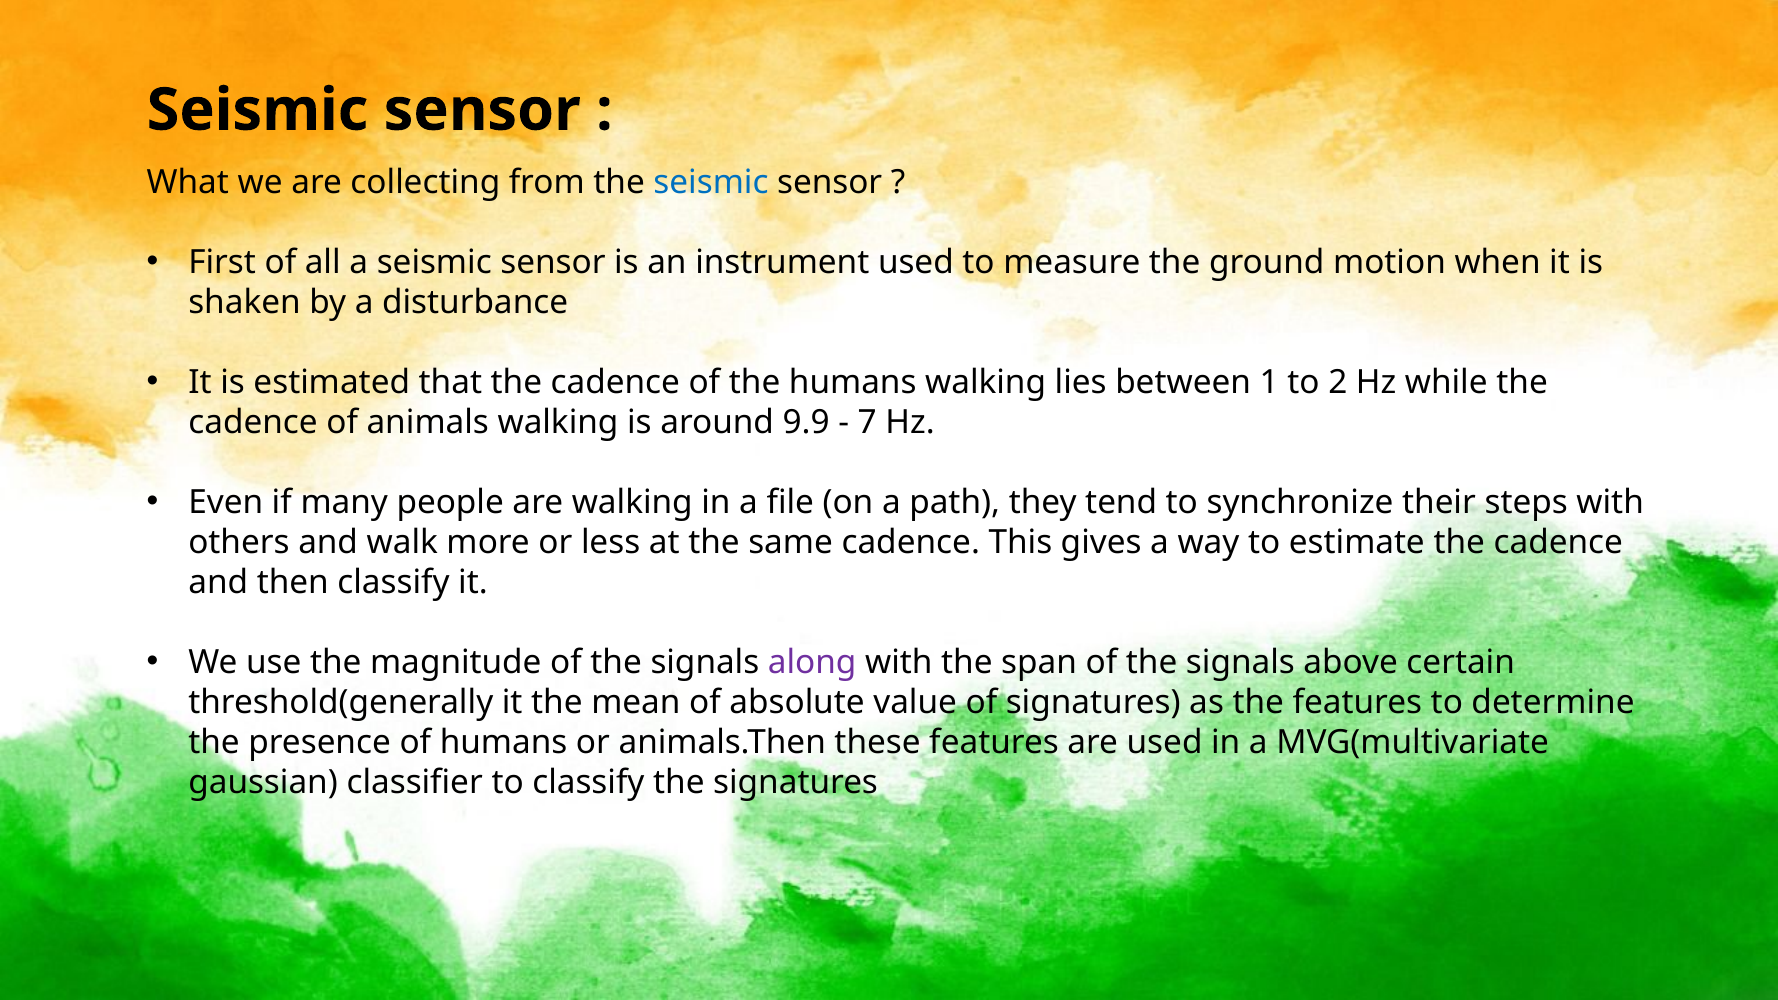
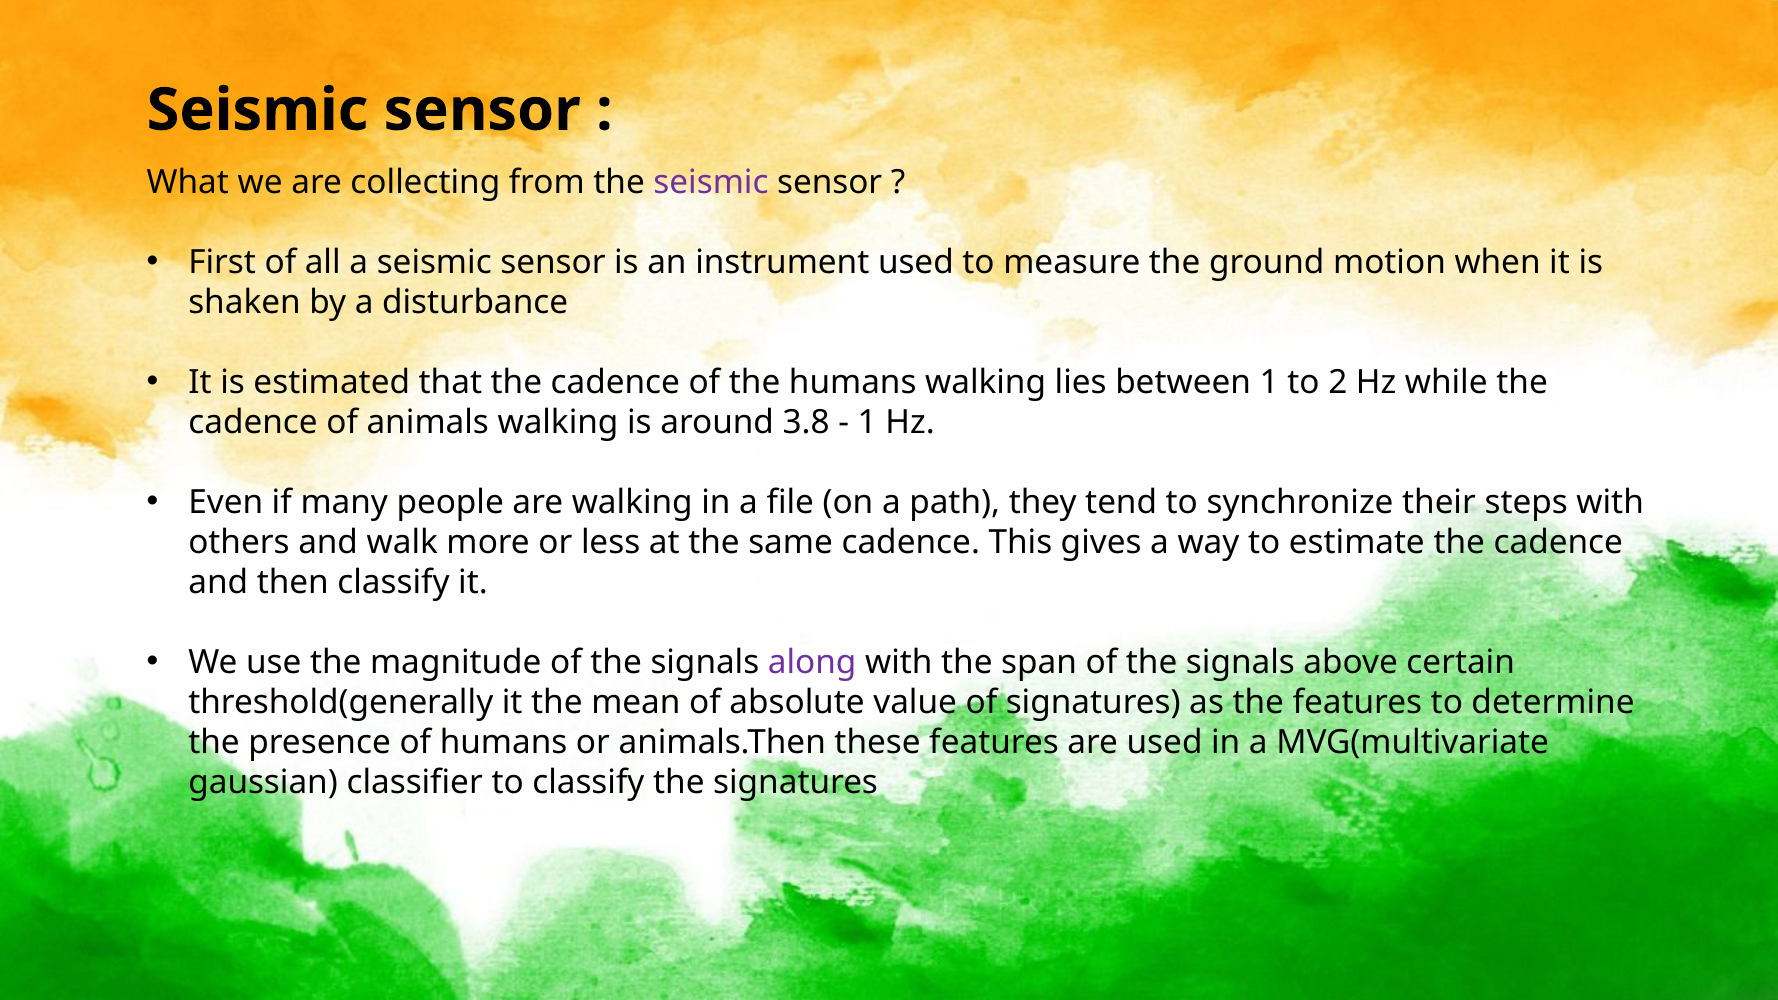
seismic colour: blue -> purple (711, 182)
9.9: 9.9 -> 3.8 (806, 422)
7: 7 -> 1 (867, 422)
